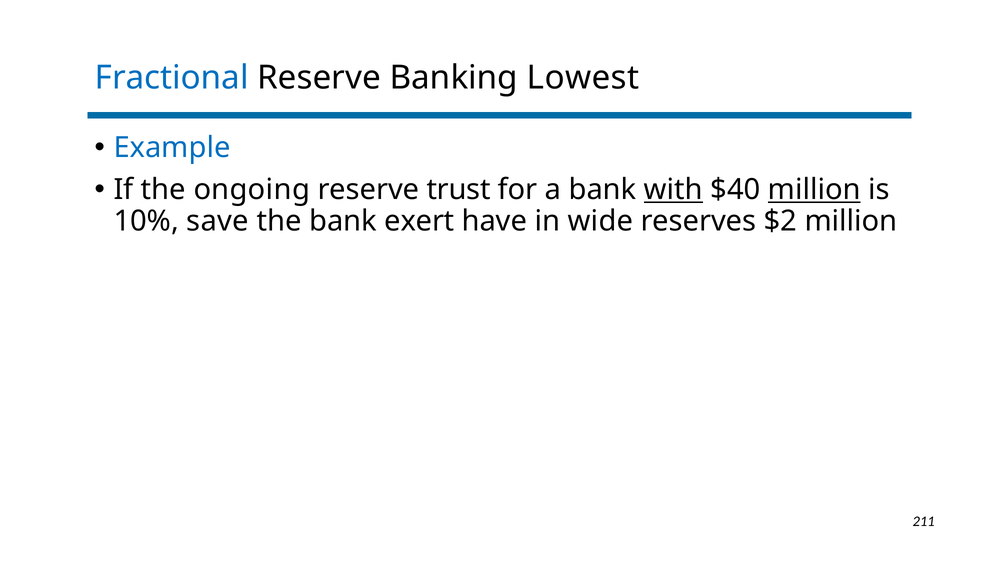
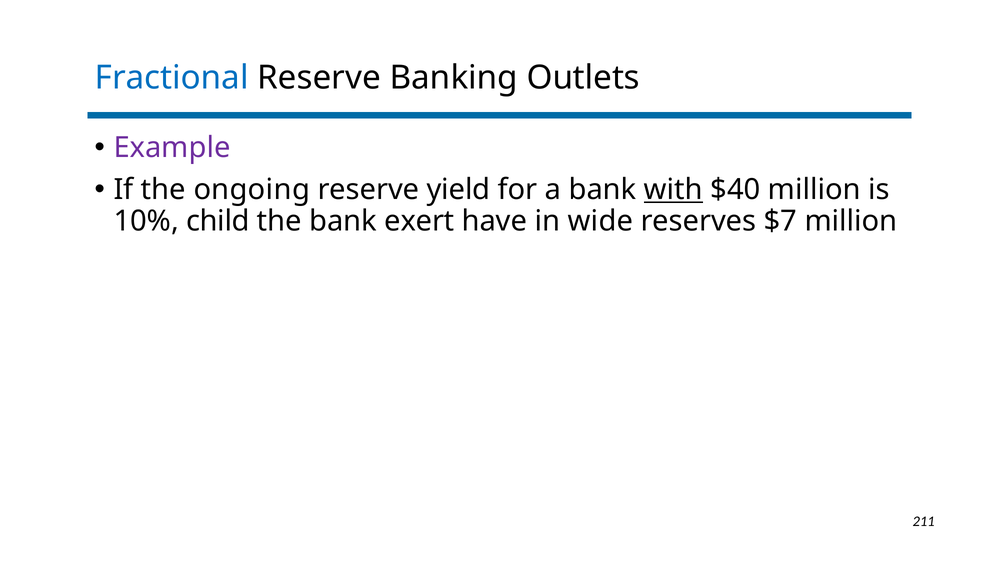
Lowest: Lowest -> Outlets (583, 78)
Example colour: blue -> purple (172, 148)
trust: trust -> yield (459, 190)
million underline: present -> none (814, 190)
save: save -> child (218, 221)
$2: $2 -> $7 (780, 221)
